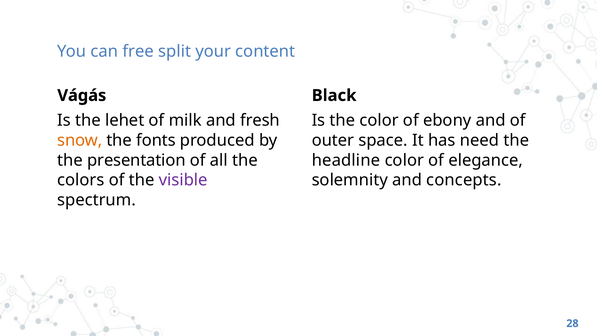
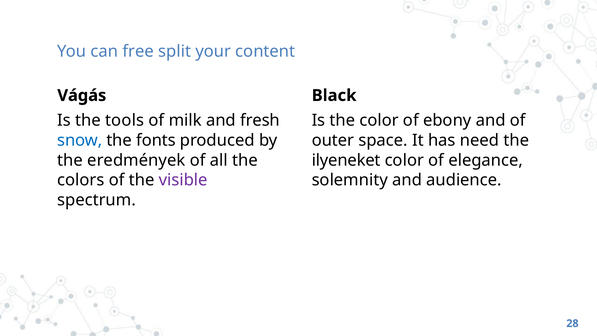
lehet: lehet -> tools (125, 120)
snow colour: orange -> blue (80, 140)
presentation: presentation -> eredmények (136, 160)
headline: headline -> ilyeneket (346, 160)
concepts: concepts -> audience (464, 180)
